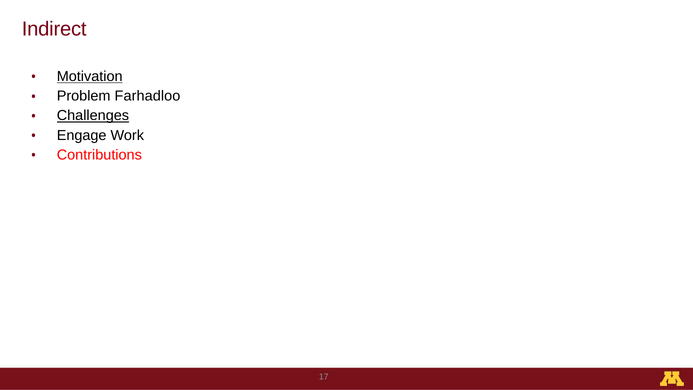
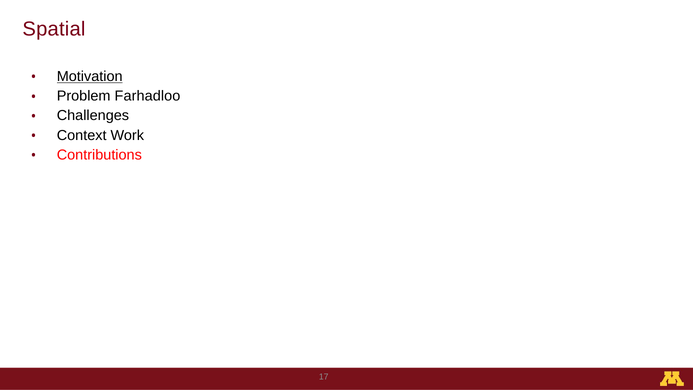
Indirect: Indirect -> Spatial (54, 29)
Challenges underline: present -> none (93, 116)
Engage: Engage -> Context (82, 135)
